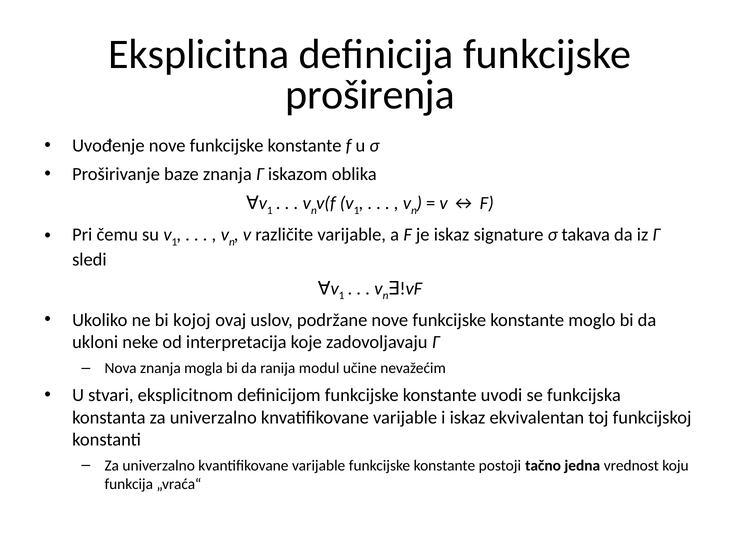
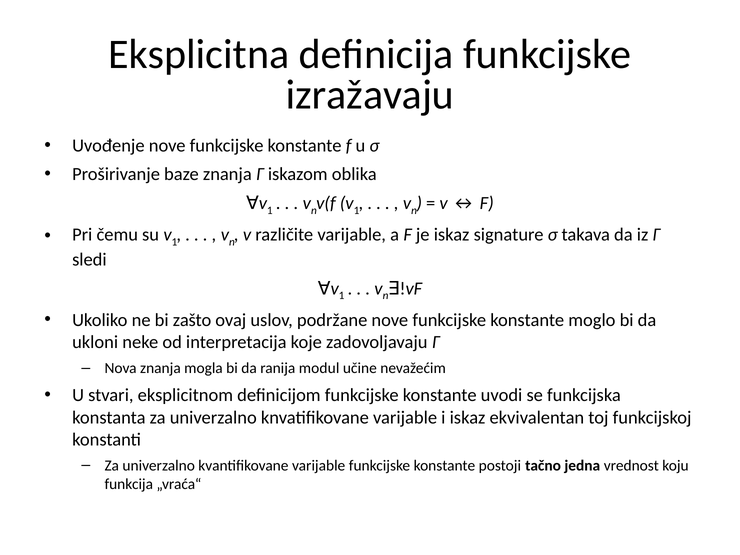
proširenja: proširenja -> izražavaju (370, 95)
kojoj: kojoj -> zašto (192, 320)
